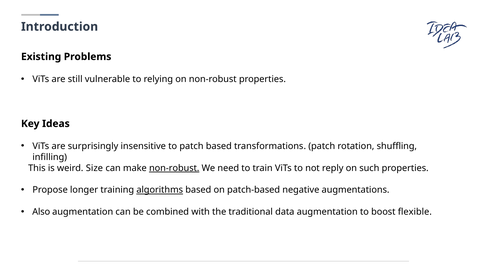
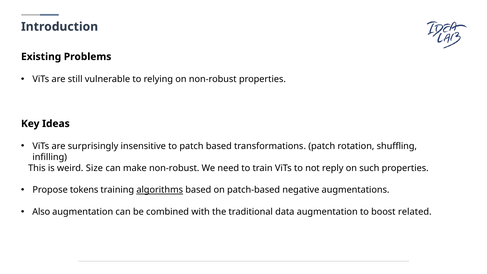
non-robust underline: present -> none (174, 168)
longer: longer -> tokens (84, 190)
flexible: flexible -> related (415, 212)
